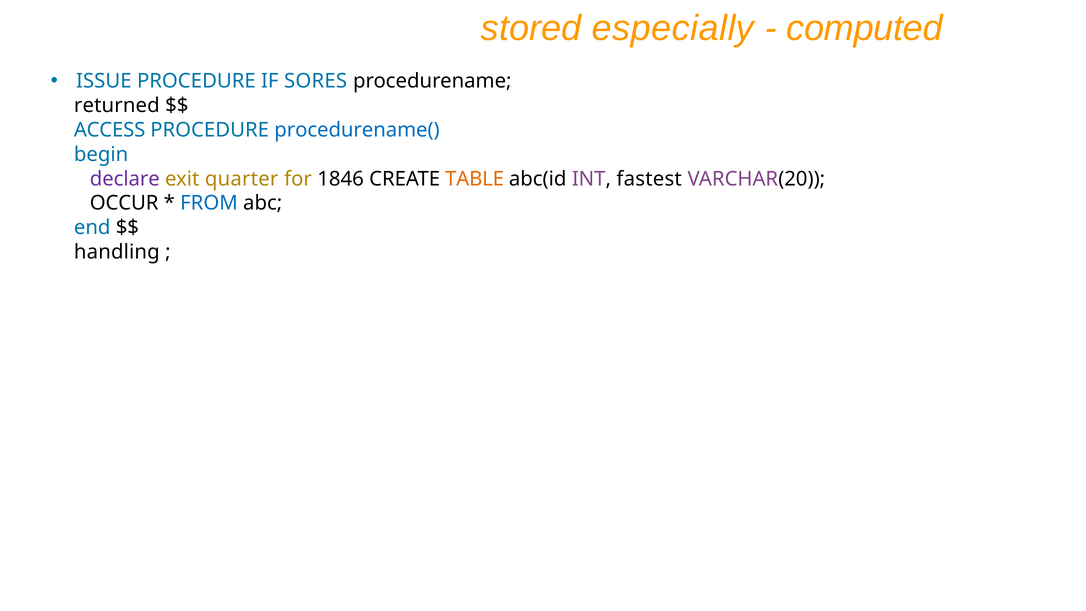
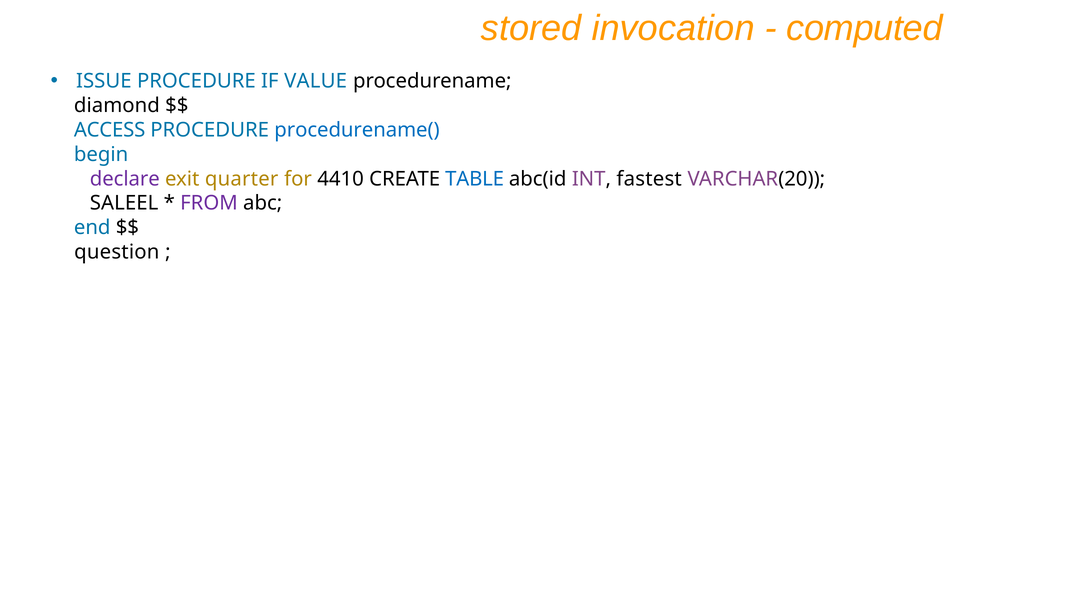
especially: especially -> invocation (673, 28)
SORES: SORES -> VALUE (316, 81)
returned: returned -> diamond (117, 105)
1846: 1846 -> 4410 (341, 179)
TABLE colour: orange -> blue (475, 179)
OCCUR: OCCUR -> SALEEL (124, 203)
FROM colour: blue -> purple (209, 203)
handling: handling -> question (117, 252)
